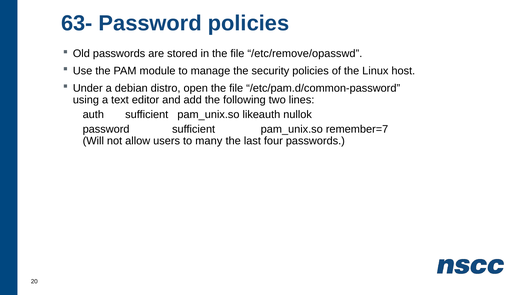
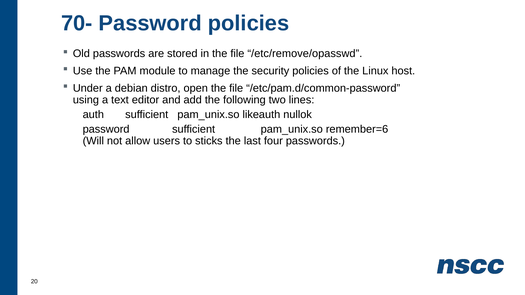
63-: 63- -> 70- (77, 23)
remember=7: remember=7 -> remember=6 (357, 129)
many: many -> sticks (209, 141)
